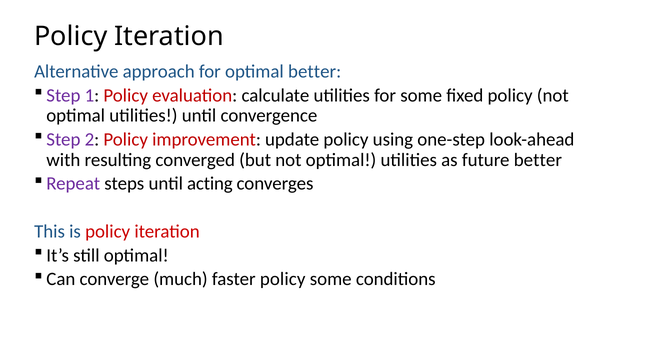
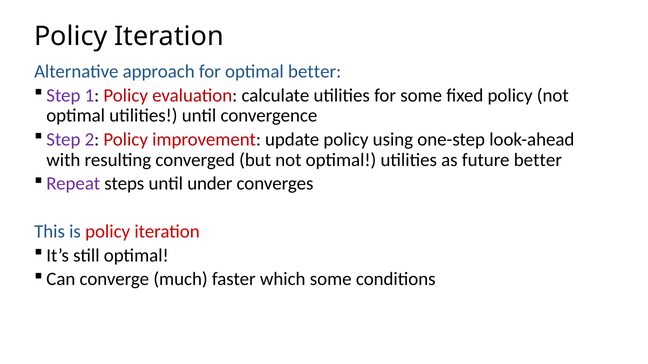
acting: acting -> under (210, 184)
faster policy: policy -> which (283, 279)
